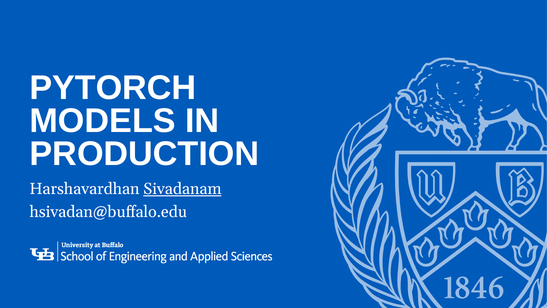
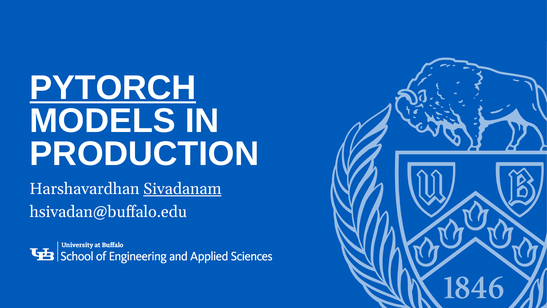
PYTORCH underline: none -> present (113, 88)
